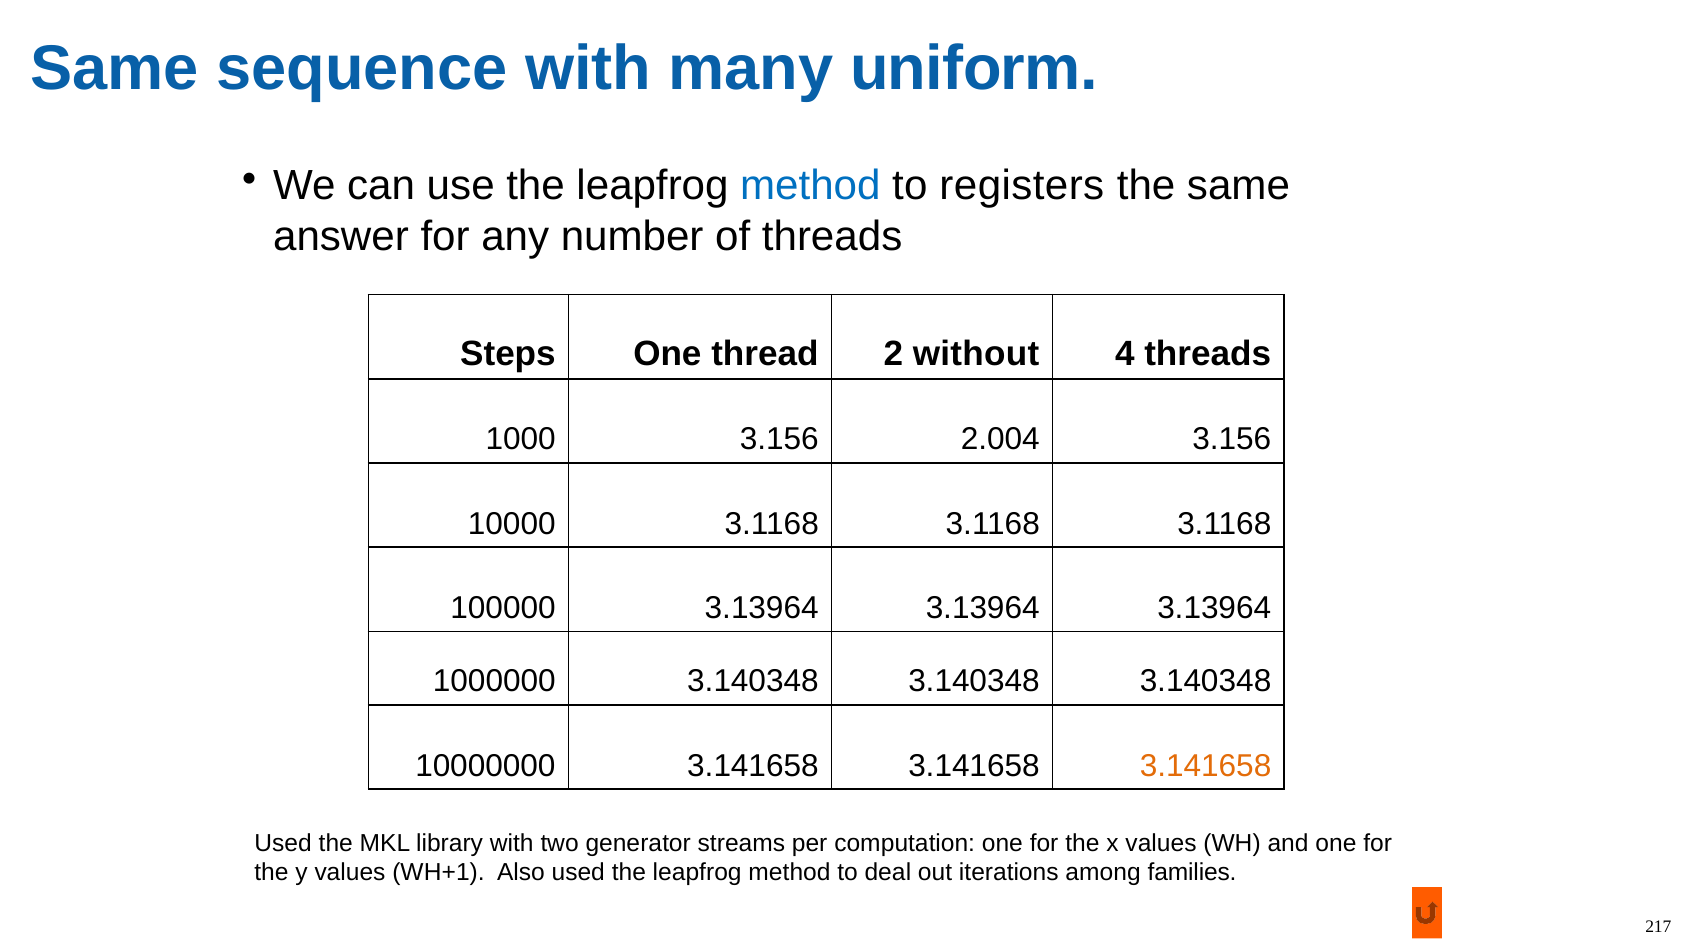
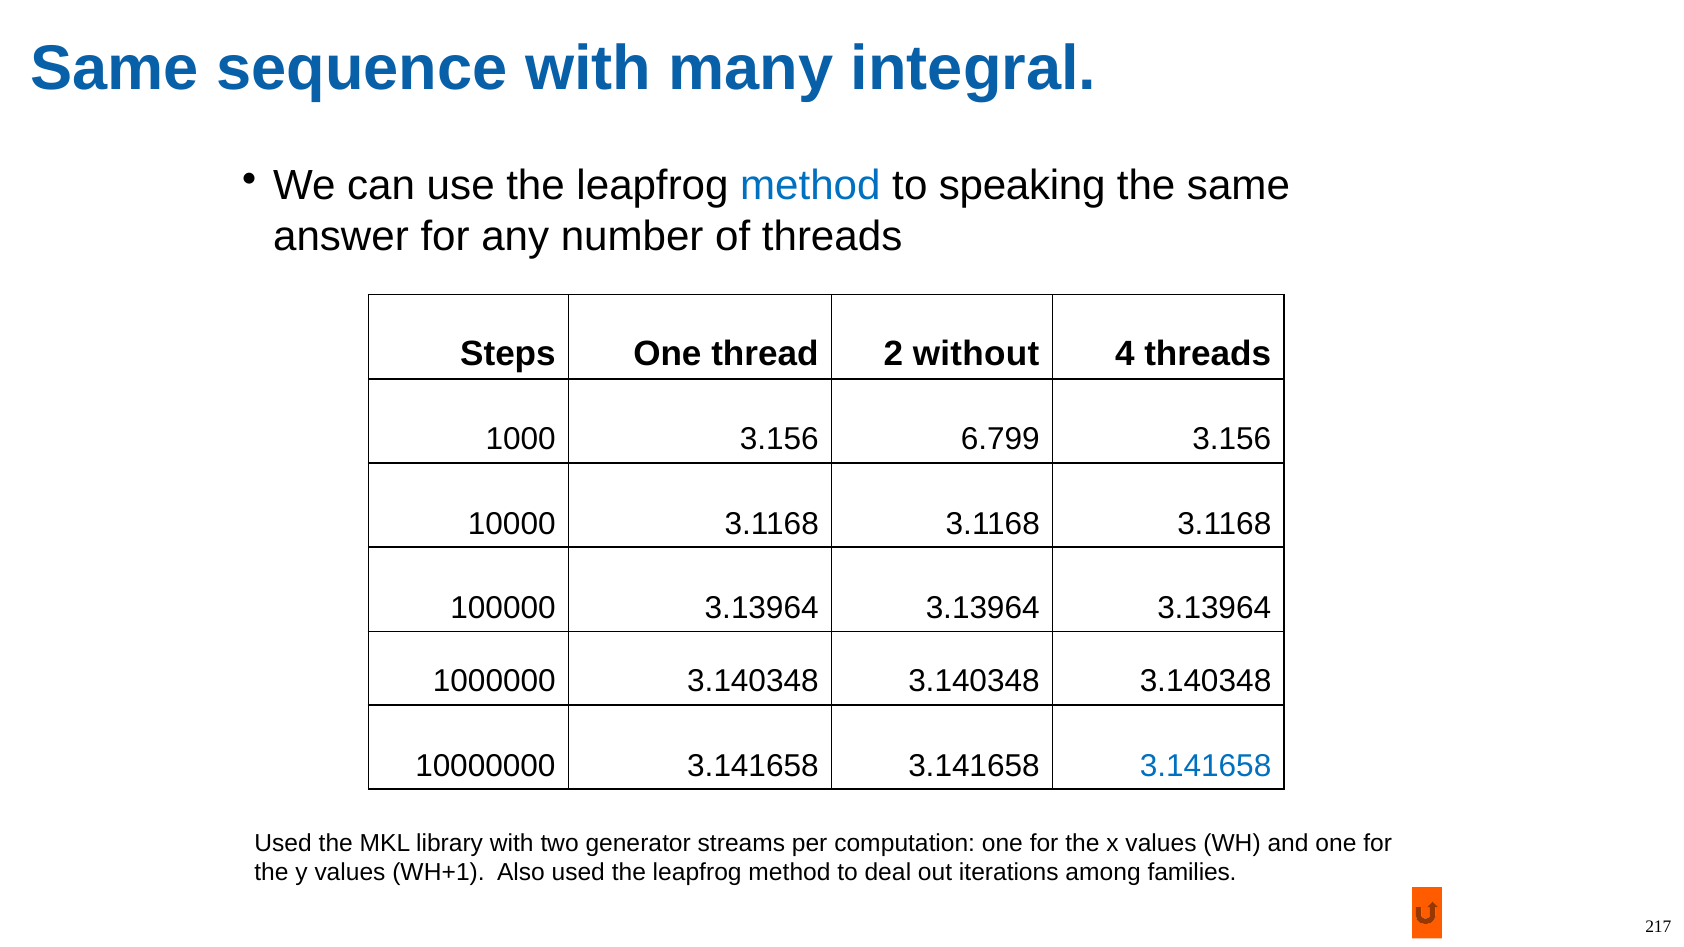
uniform: uniform -> integral (974, 69)
registers: registers -> speaking (1022, 186)
2.004: 2.004 -> 6.799 (1000, 440)
3.141658 colour: orange -> blue (1206, 766)
